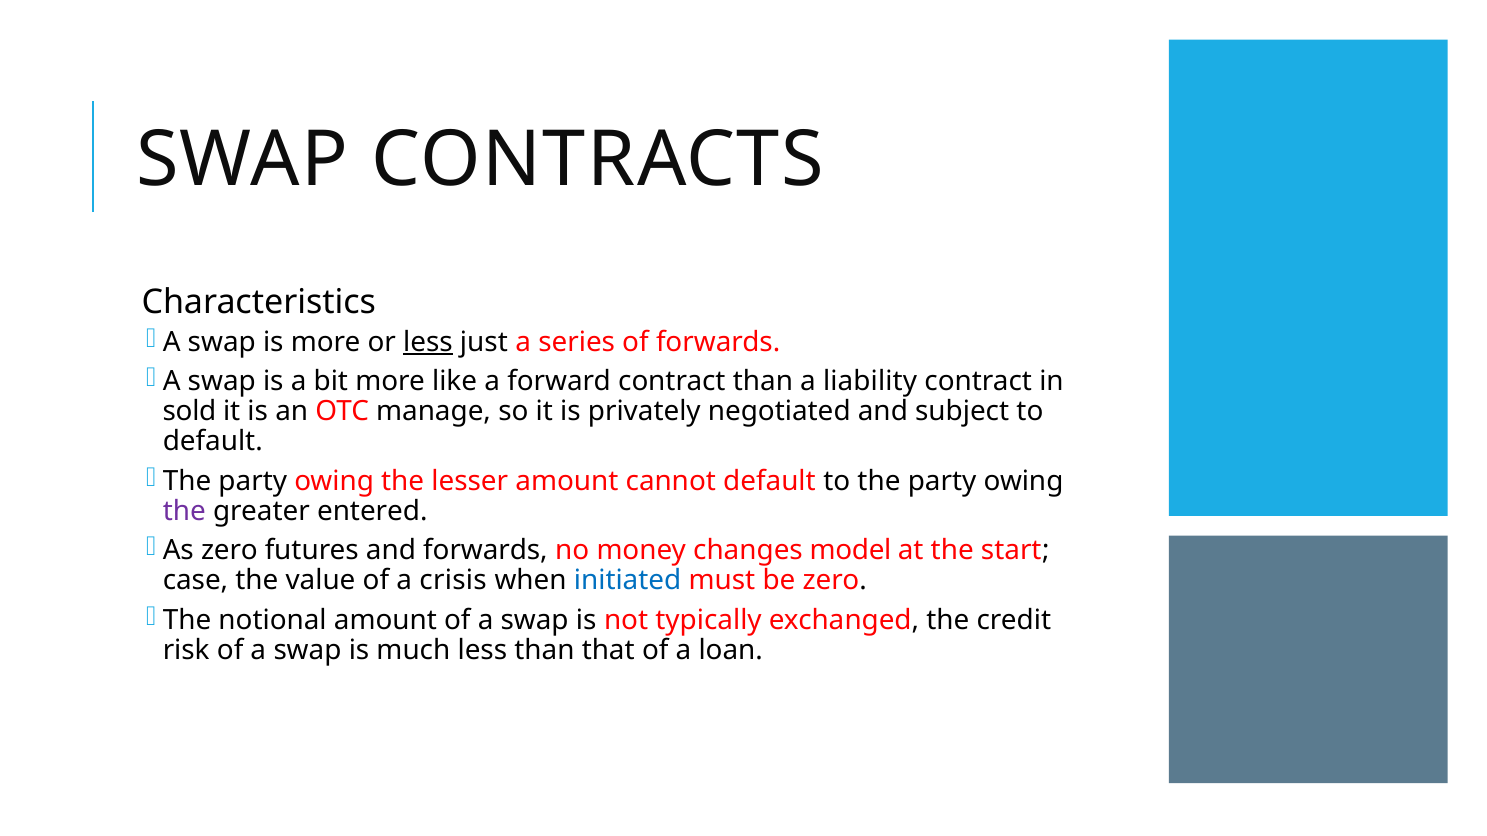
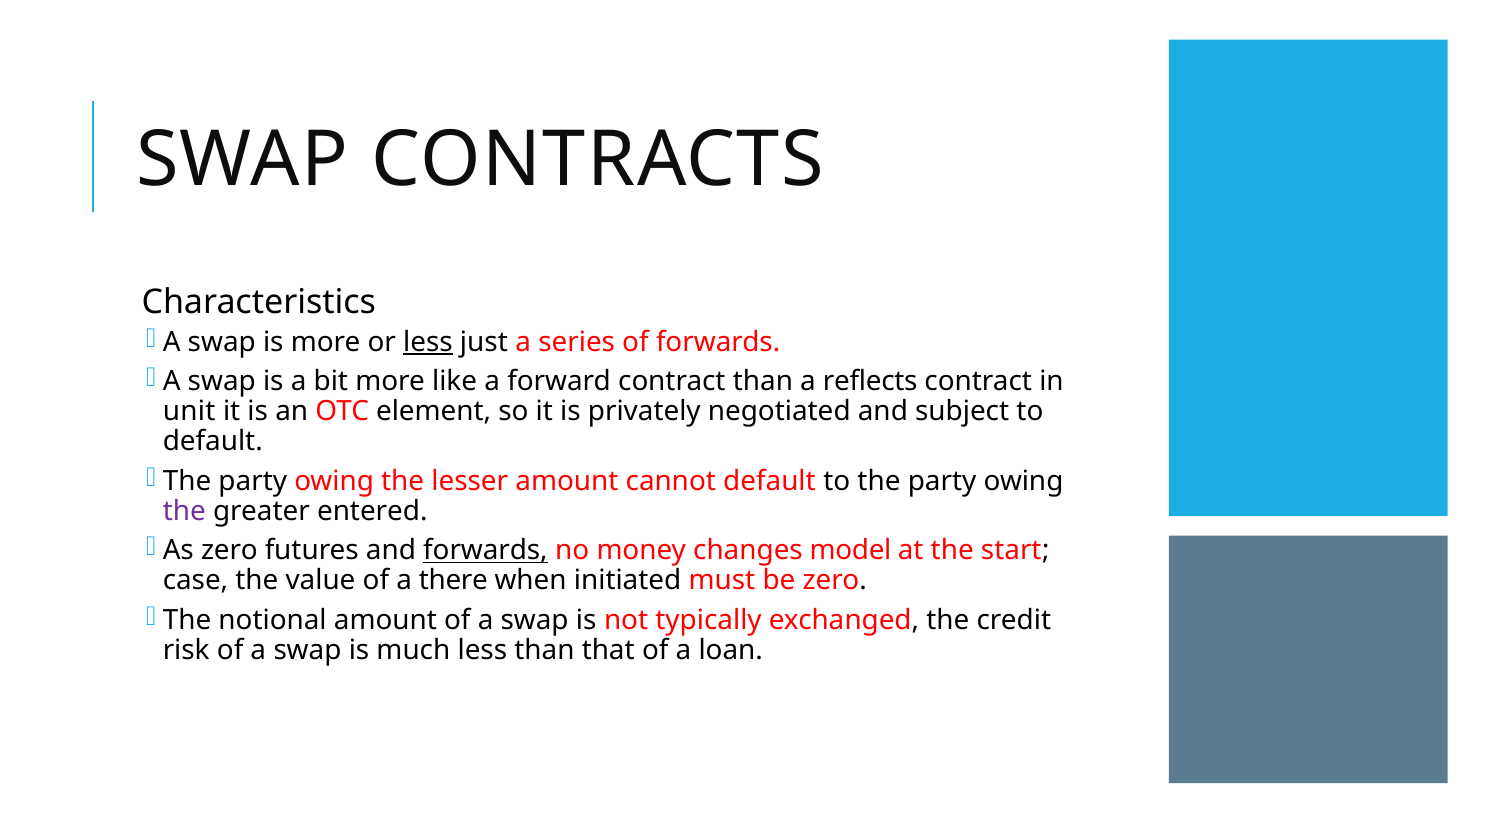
liability: liability -> reflects (870, 382)
sold: sold -> unit (189, 412)
manage: manage -> element (434, 412)
forwards underline: none -> present (485, 551)
crisis: crisis -> there (453, 581)
initiated colour: blue -> black (628, 581)
